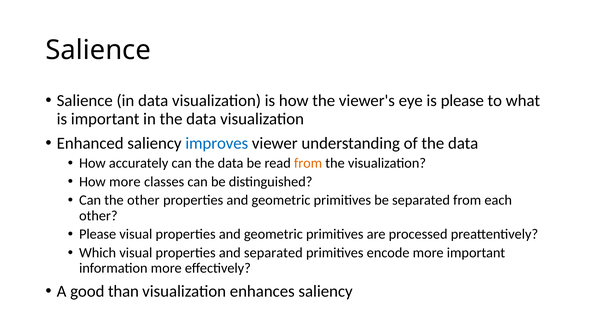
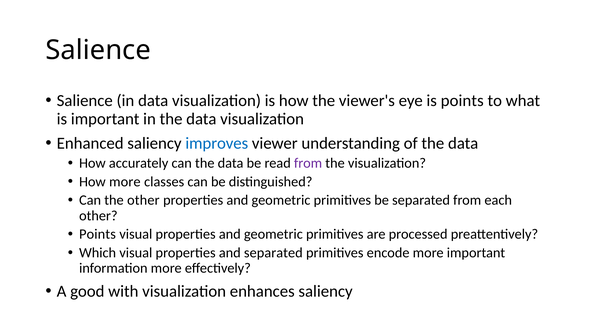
is please: please -> points (462, 101)
from colour: orange -> purple (308, 163)
Please: Please -> Points (98, 234)
than: than -> with (123, 291)
